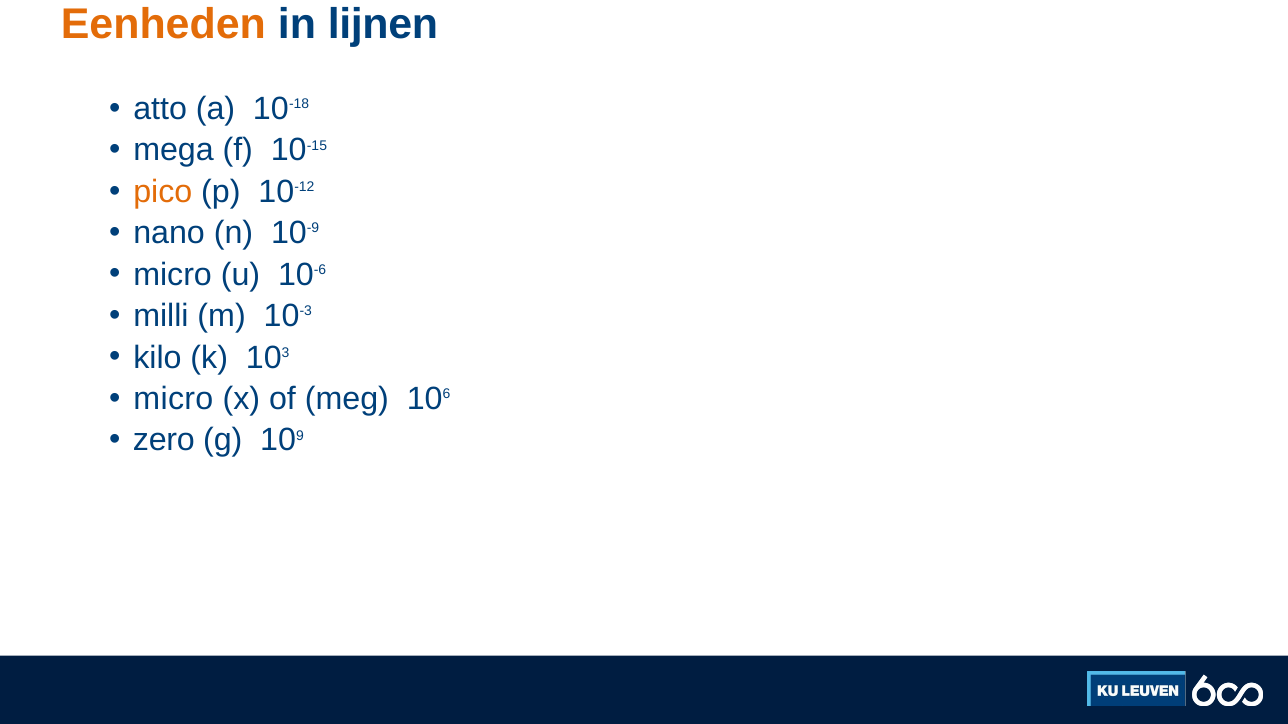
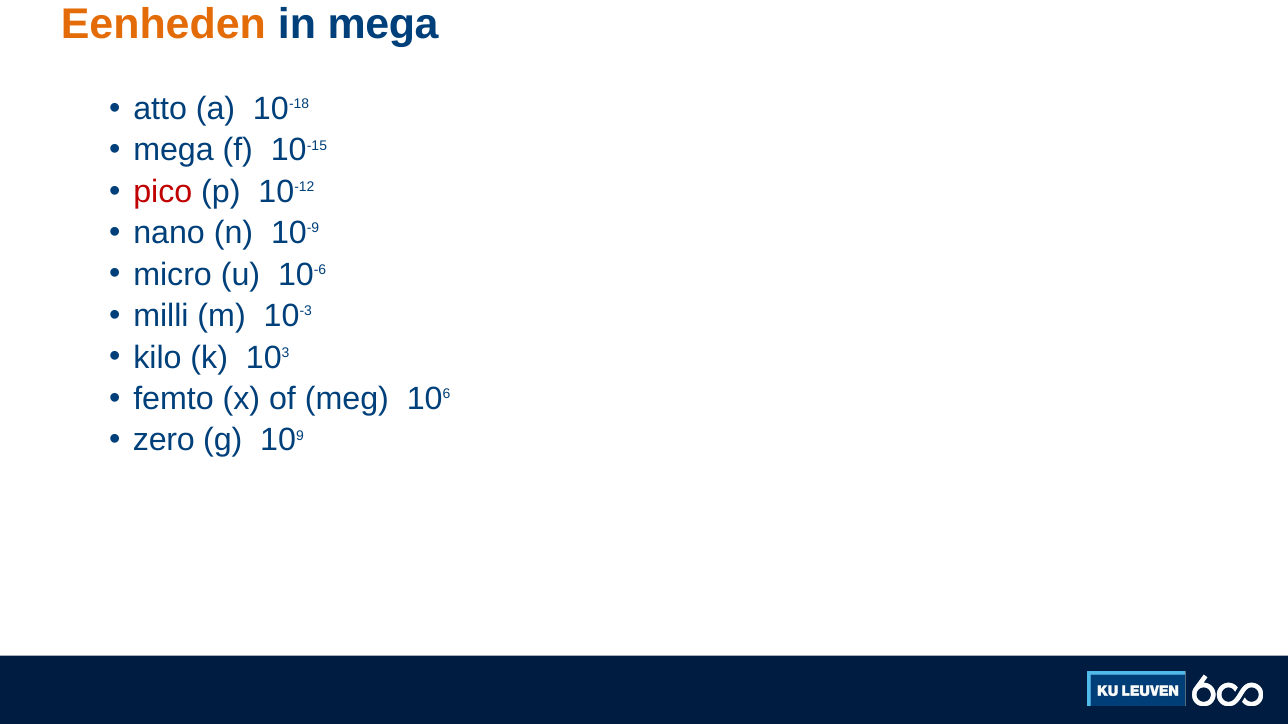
in lijnen: lijnen -> mega (383, 25)
pico colour: orange -> red (163, 192)
micro: micro -> femto (174, 399)
